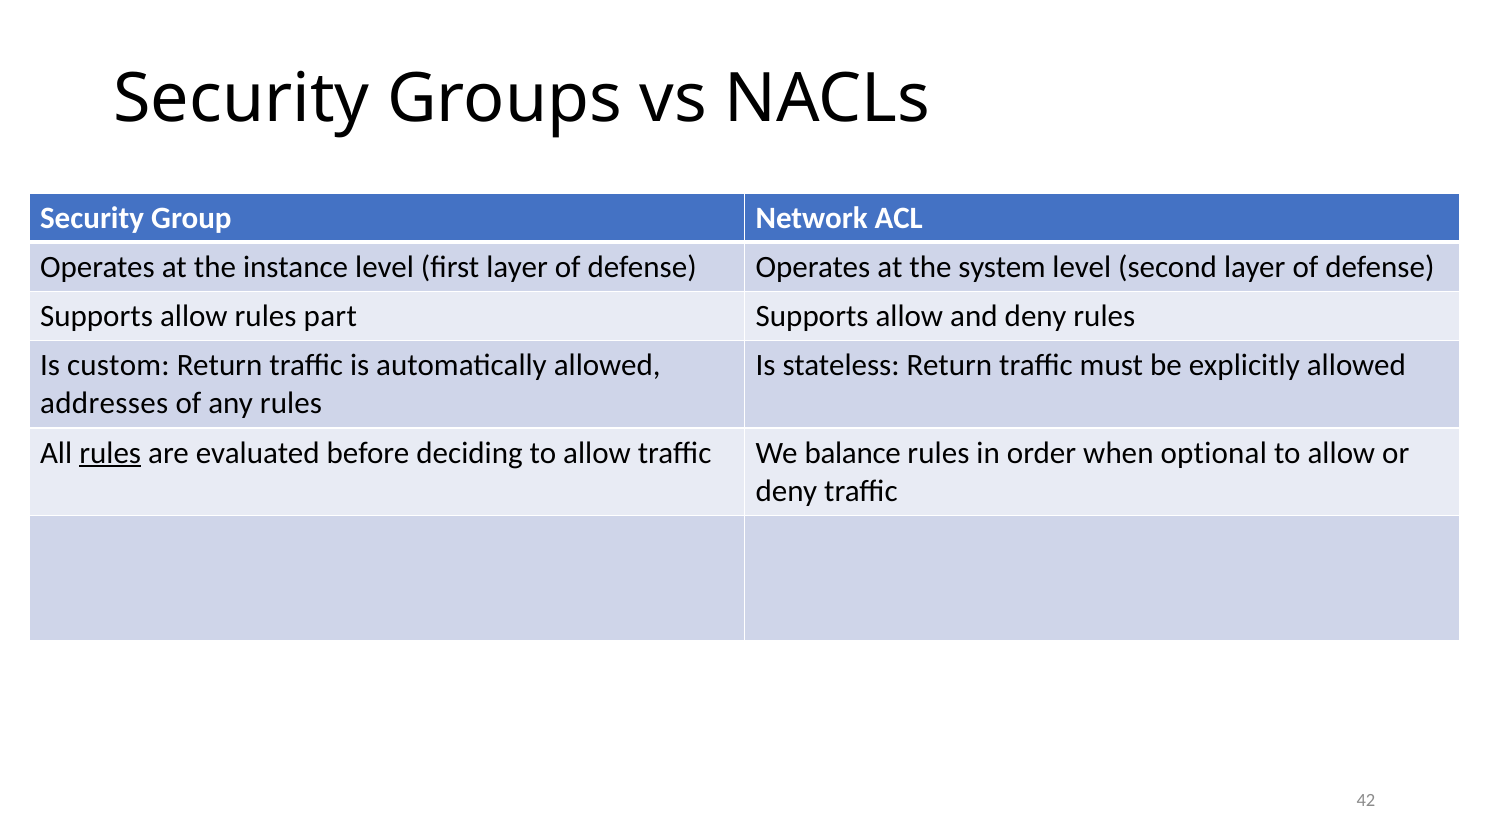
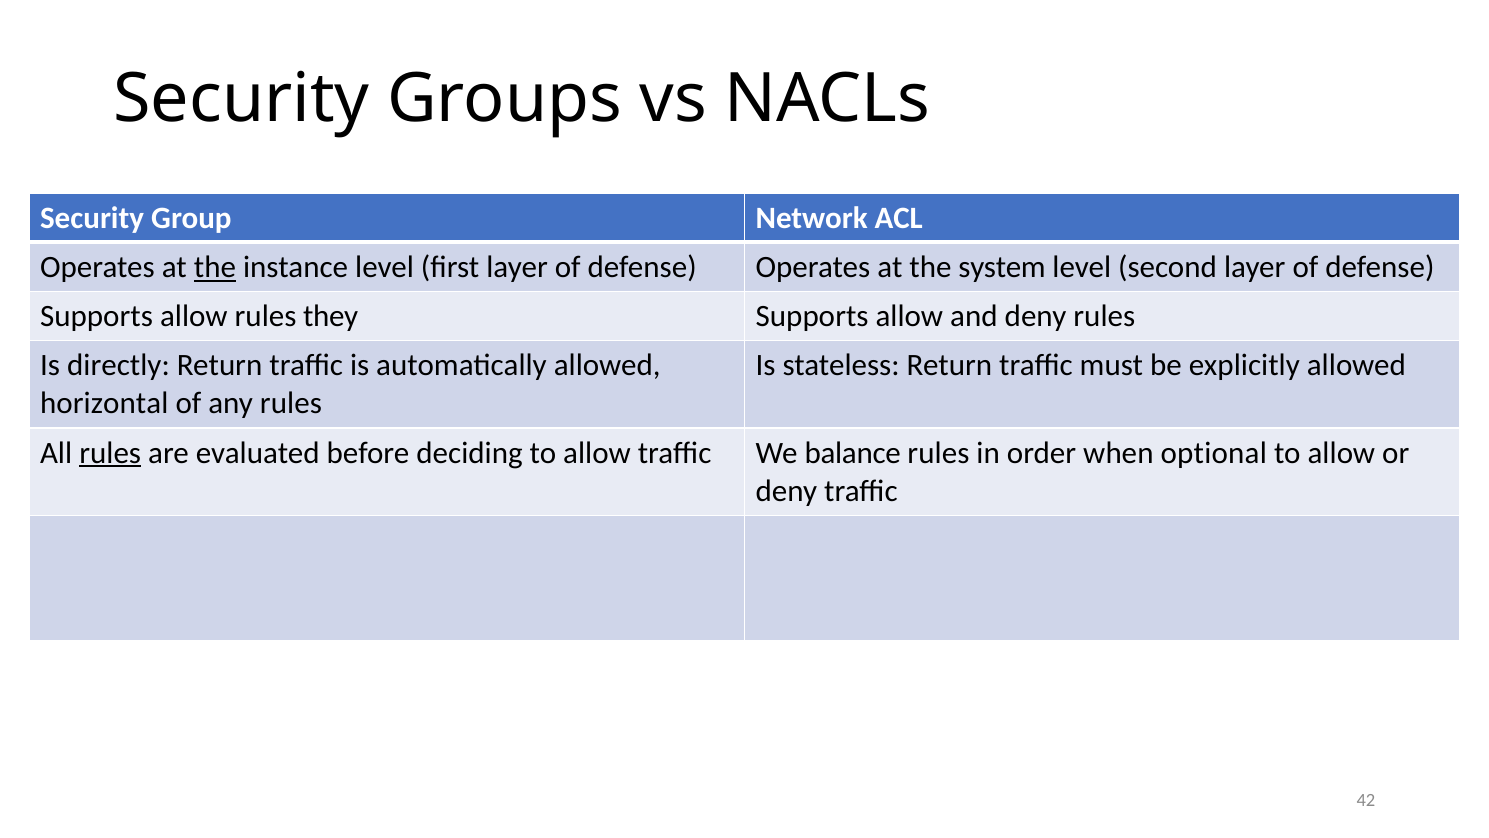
the underline: none -> present (215, 267)
part: part -> they (331, 316)
custom: custom -> directly (118, 366)
addresses: addresses -> horizontal (104, 404)
